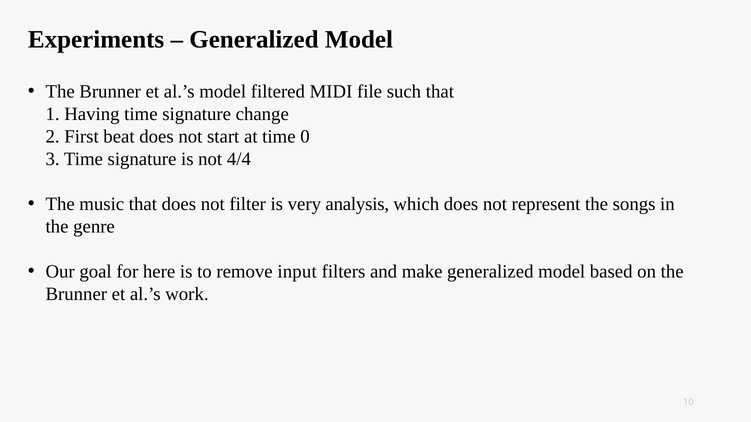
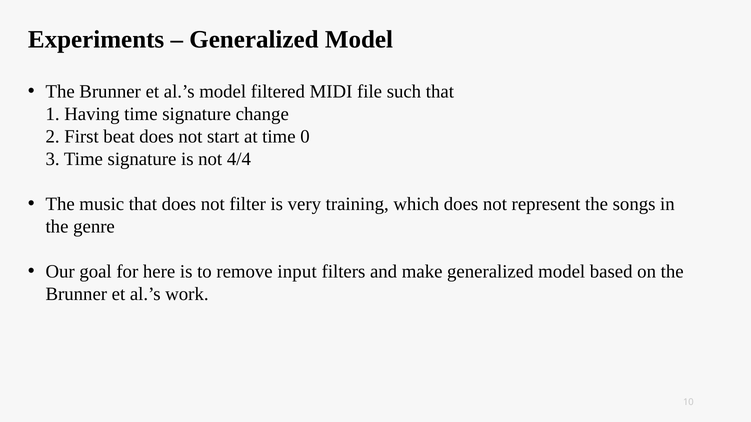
analysis: analysis -> training (357, 204)
